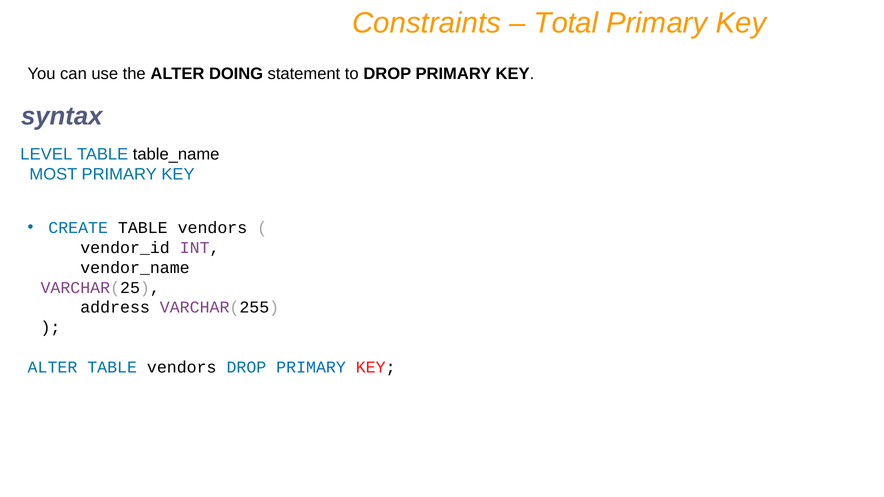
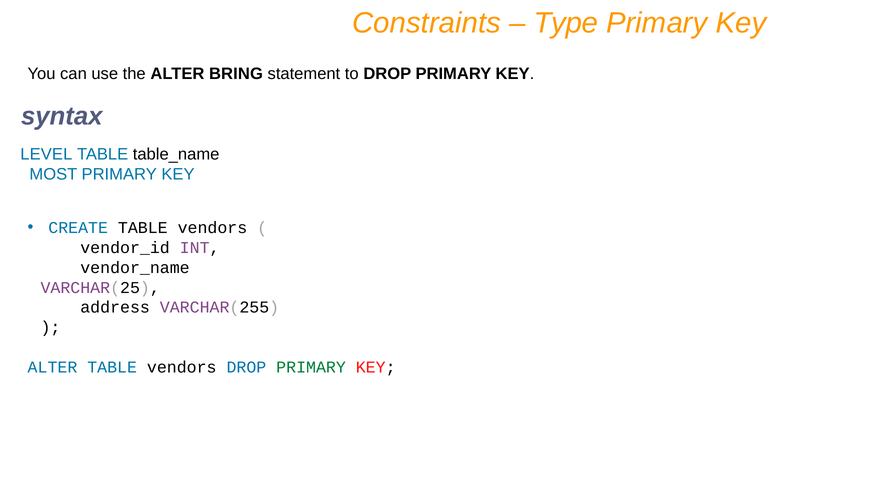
Total: Total -> Type (566, 23)
DOING: DOING -> BRING (236, 74)
PRIMARY colour: blue -> green (311, 367)
